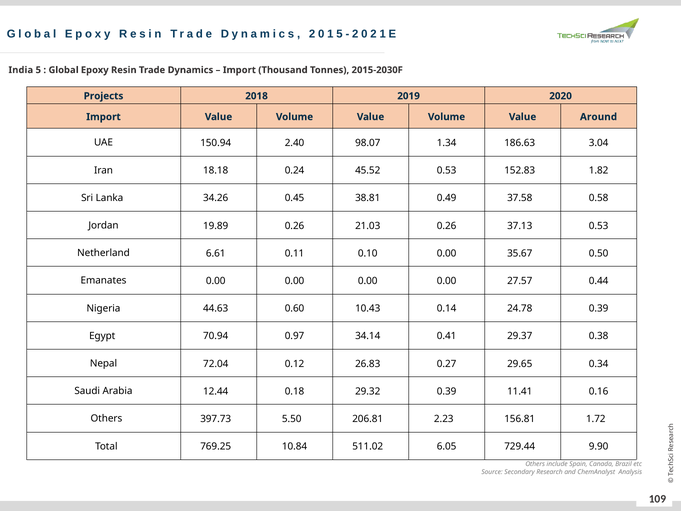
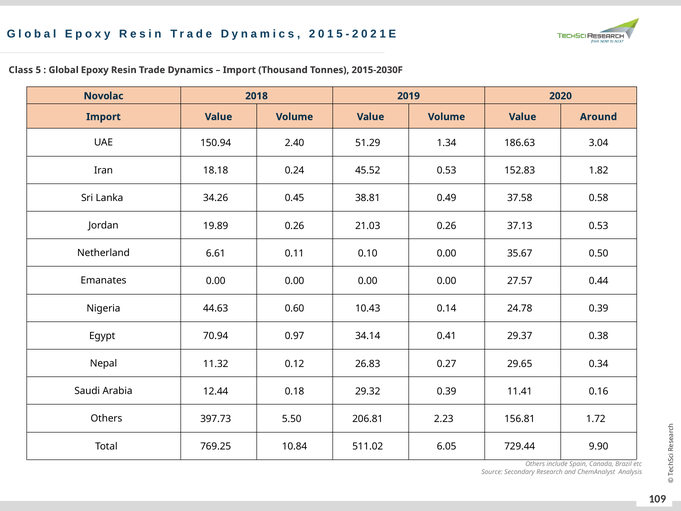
India: India -> Class (21, 70)
Projects: Projects -> Novolac (104, 96)
98.07: 98.07 -> 51.29 (368, 143)
72.04: 72.04 -> 11.32 (216, 364)
